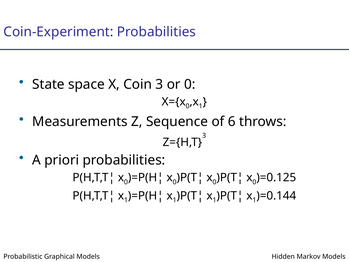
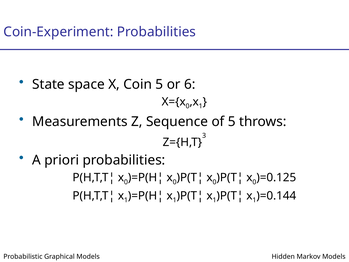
Coin 3: 3 -> 5 (159, 84)
or 0: 0 -> 6 (190, 84)
of 6: 6 -> 5 (232, 121)
